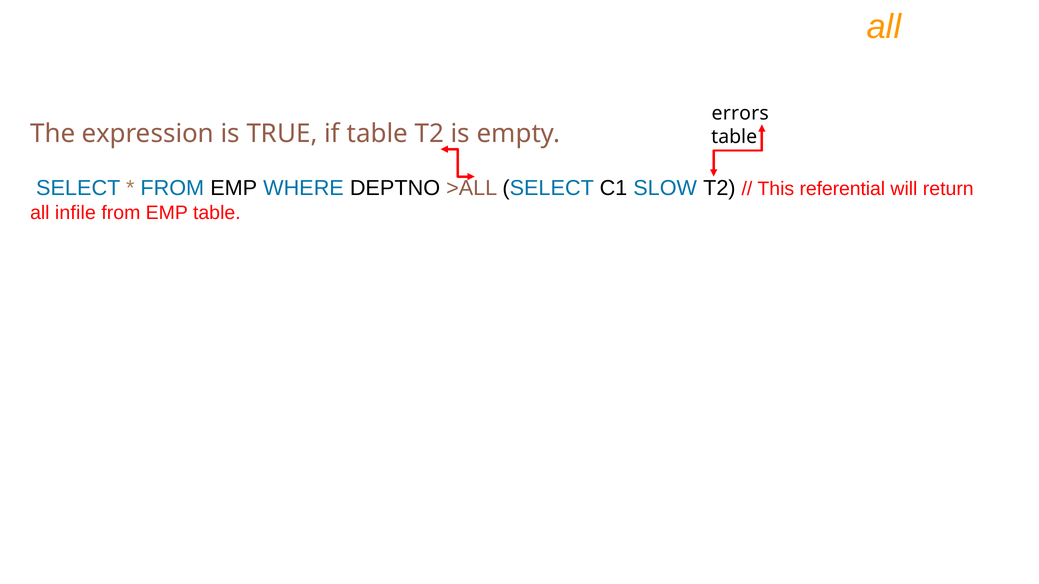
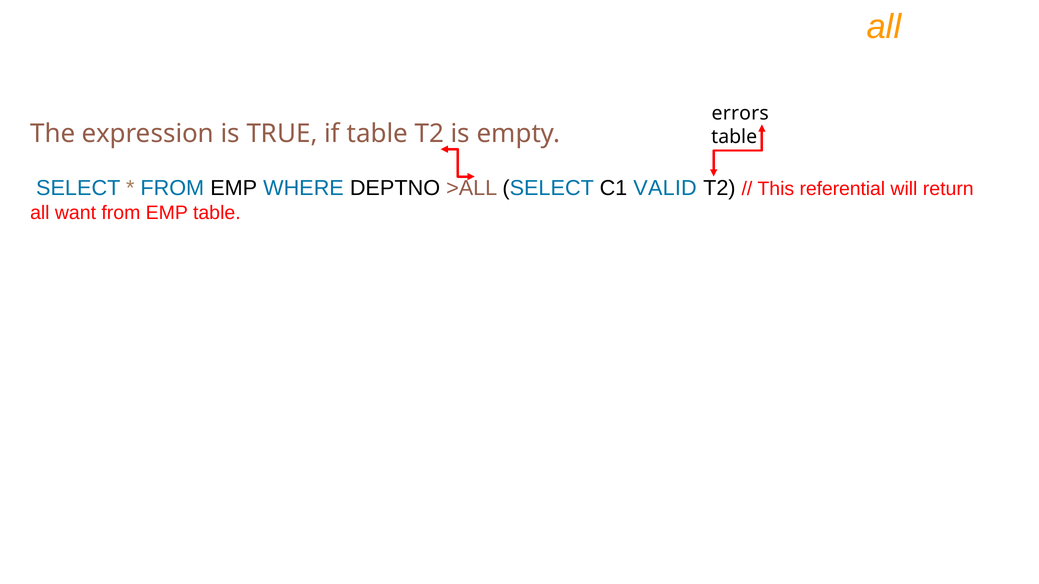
SLOW: SLOW -> VALID (665, 188)
infile: infile -> want (75, 213)
